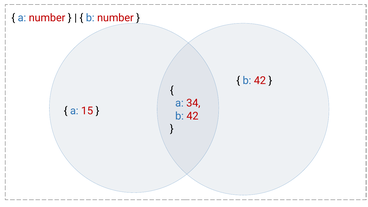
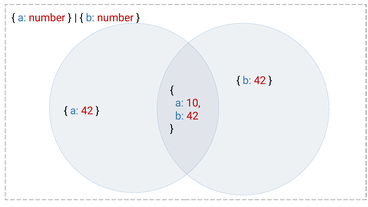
34: 34 -> 10 (193, 103)
a 15: 15 -> 42 (87, 111)
